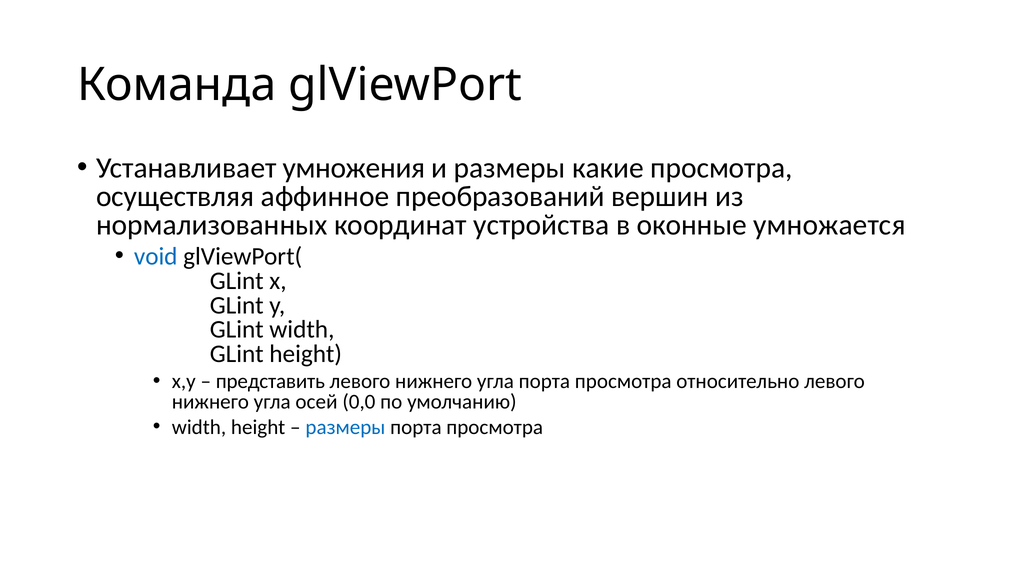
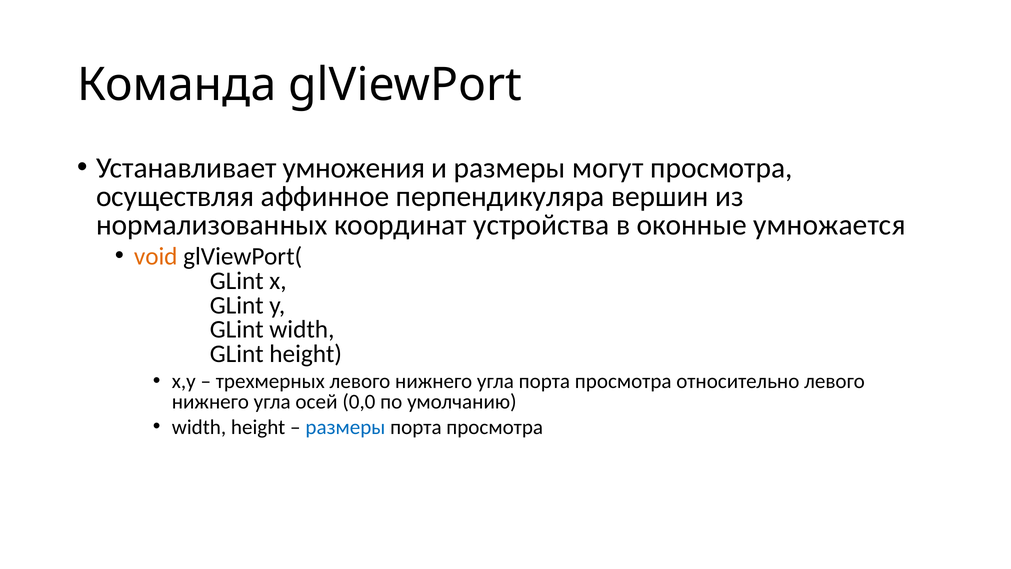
какие: какие -> могут (608, 168)
преобразований: преобразований -> перпендикуляра (500, 196)
void colour: blue -> orange (156, 256)
представить: представить -> трехмерных (270, 381)
